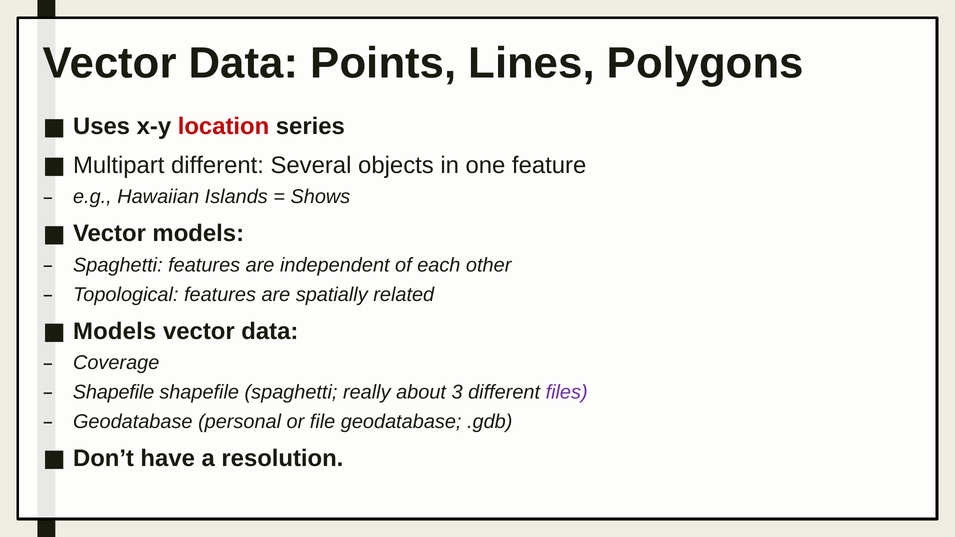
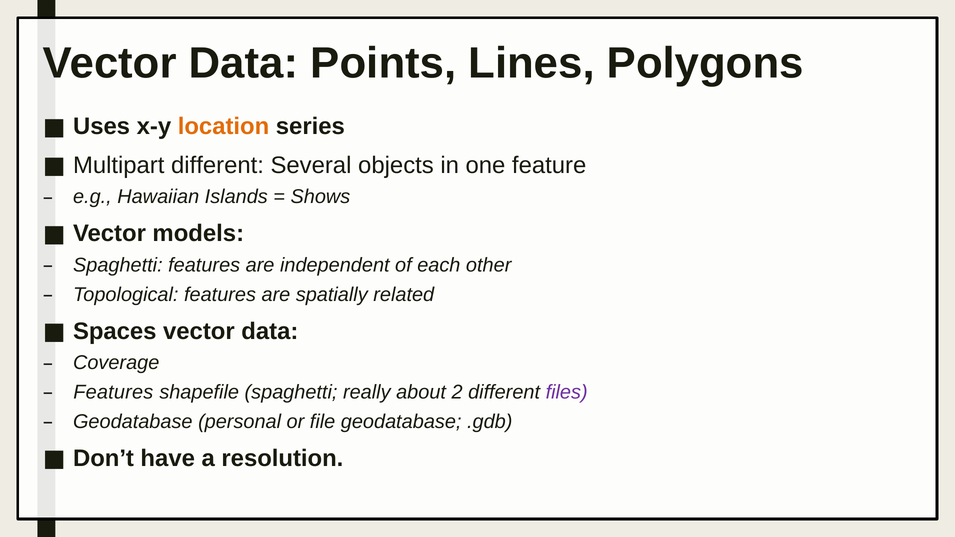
location colour: red -> orange (224, 126)
Models: Models -> Spaces (115, 331)
Shapefile: Shapefile -> Features (113, 392)
3: 3 -> 2 (457, 392)
